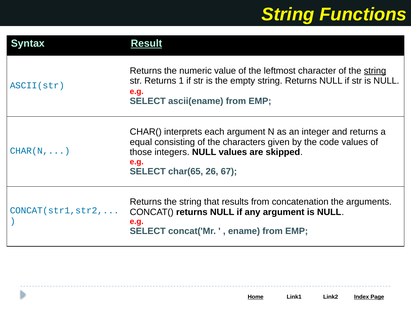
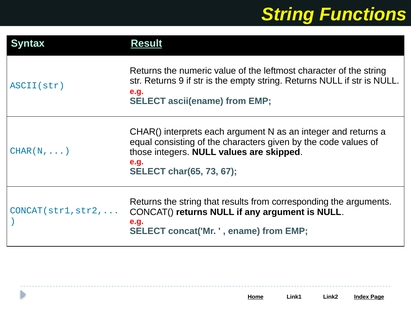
string underline: present -> none (375, 71)
1: 1 -> 9 (181, 81)
26: 26 -> 73 (212, 171)
concatenation: concatenation -> corresponding (300, 201)
